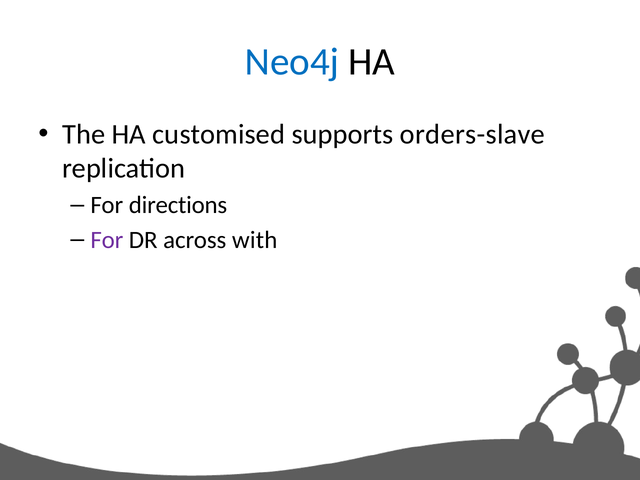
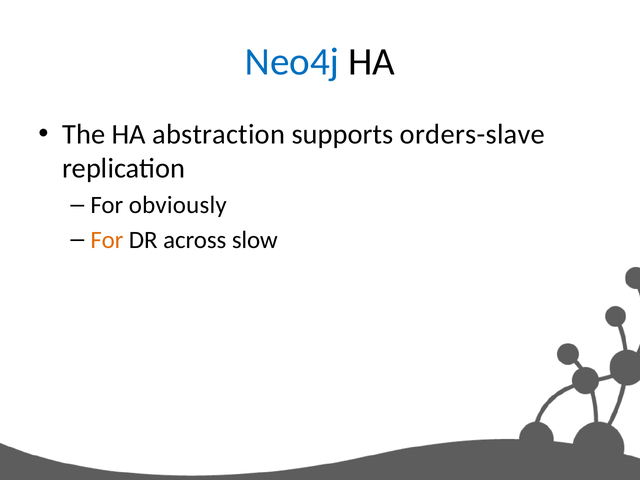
customised: customised -> abstraction (219, 134)
directions: directions -> obviously (178, 205)
For colour: purple -> orange (107, 240)
with: with -> slow (255, 240)
